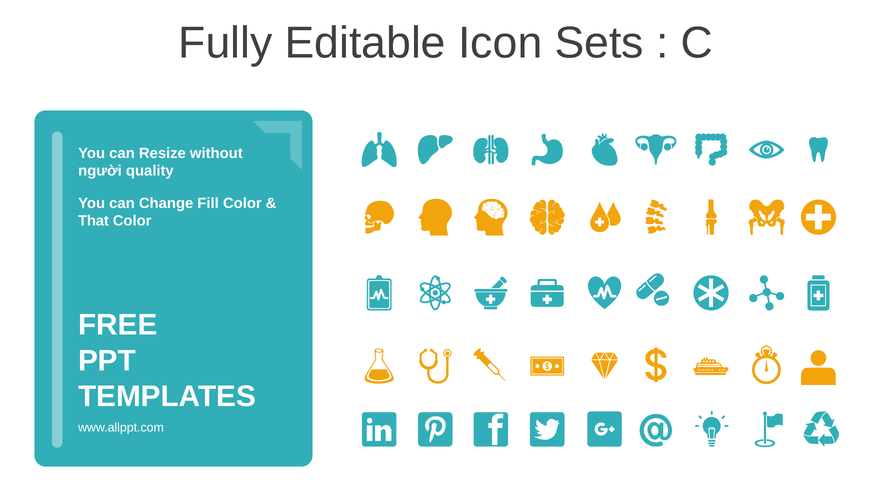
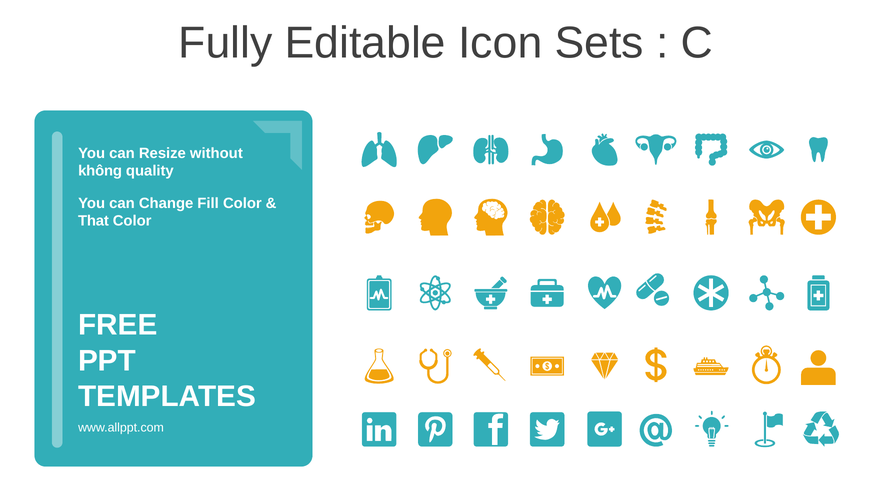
người: người -> không (100, 171)
